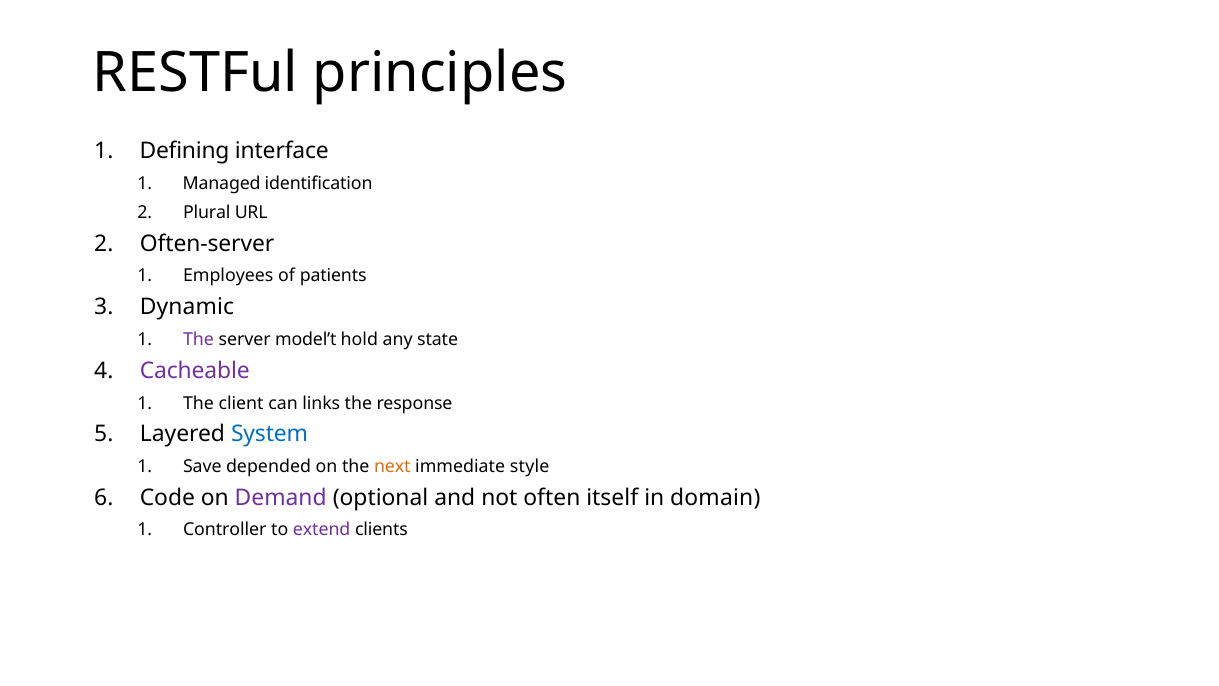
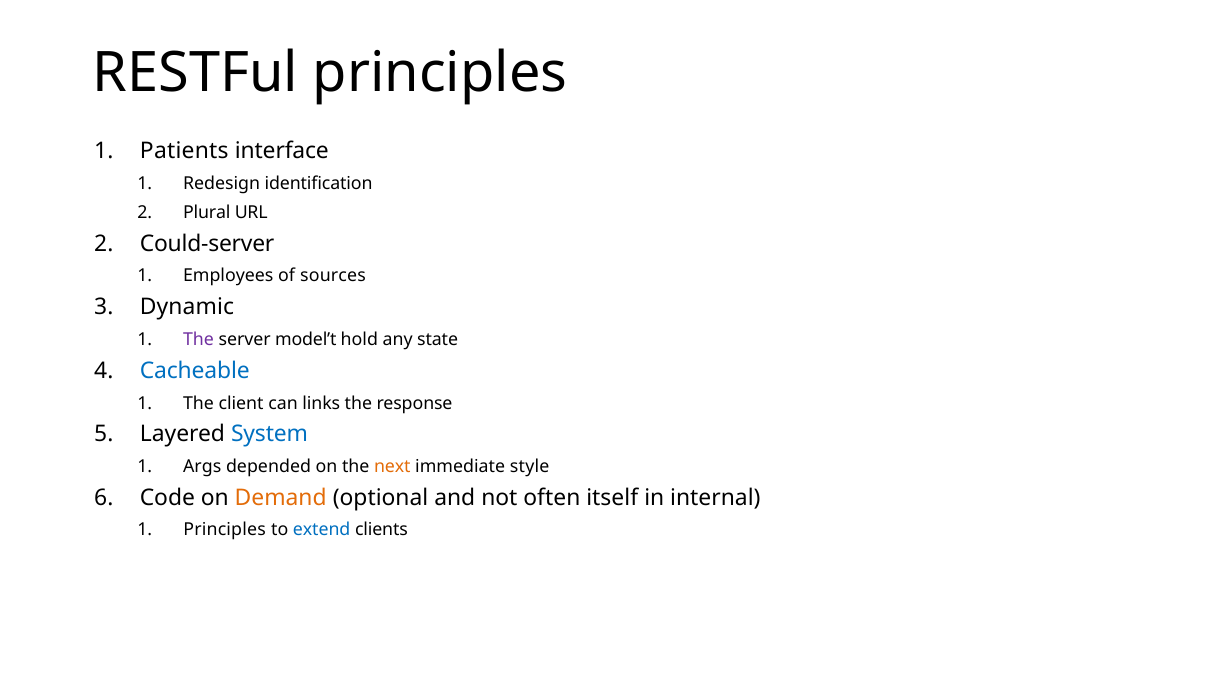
Defining: Defining -> Patients (184, 151)
Managed: Managed -> Redesign (222, 183)
Often-server: Often-server -> Could-server (207, 244)
patients: patients -> sources (333, 276)
Cacheable colour: purple -> blue (195, 371)
Save: Save -> Args (202, 466)
Demand colour: purple -> orange (281, 498)
domain: domain -> internal (715, 498)
Controller: Controller -> Principles (225, 530)
extend colour: purple -> blue (322, 530)
